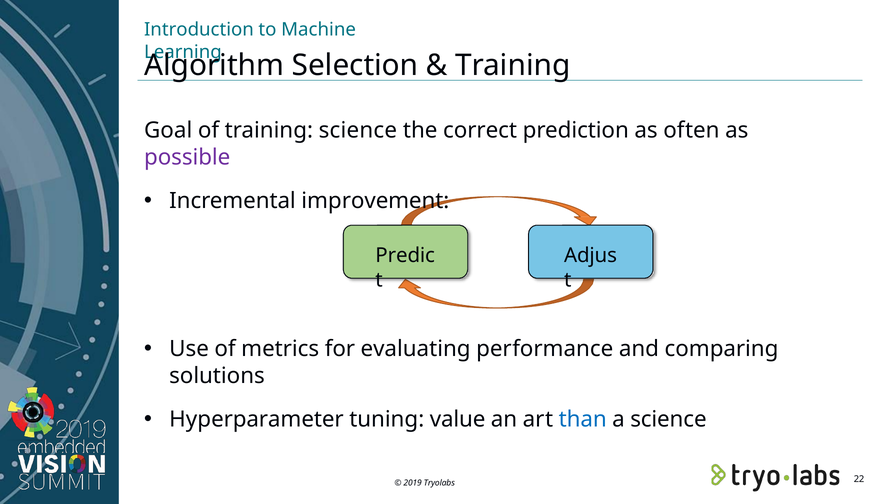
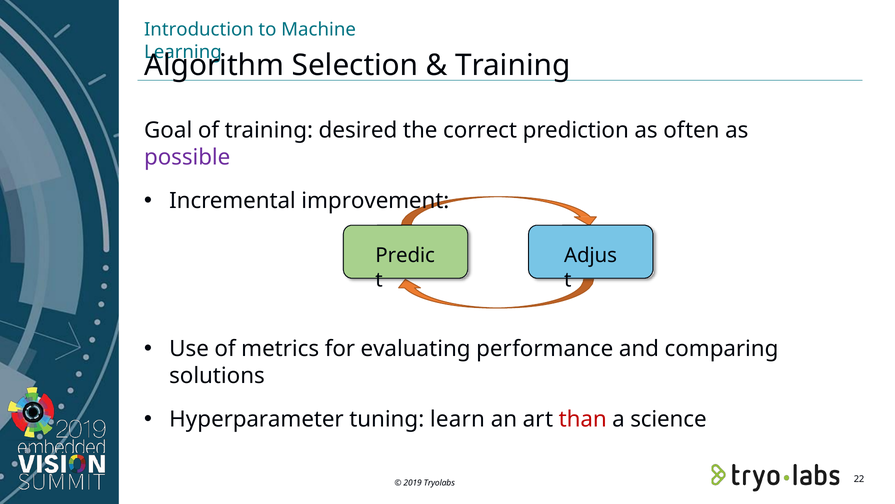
training science: science -> desired (358, 130)
value: value -> learn (457, 419)
than colour: blue -> red (583, 419)
